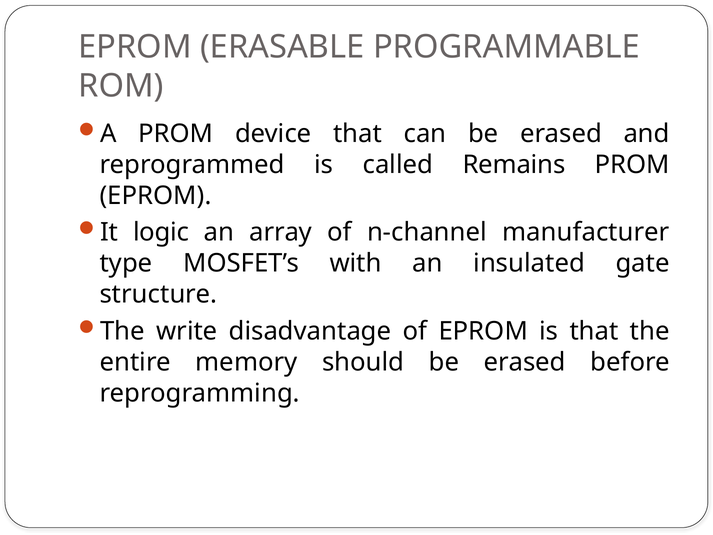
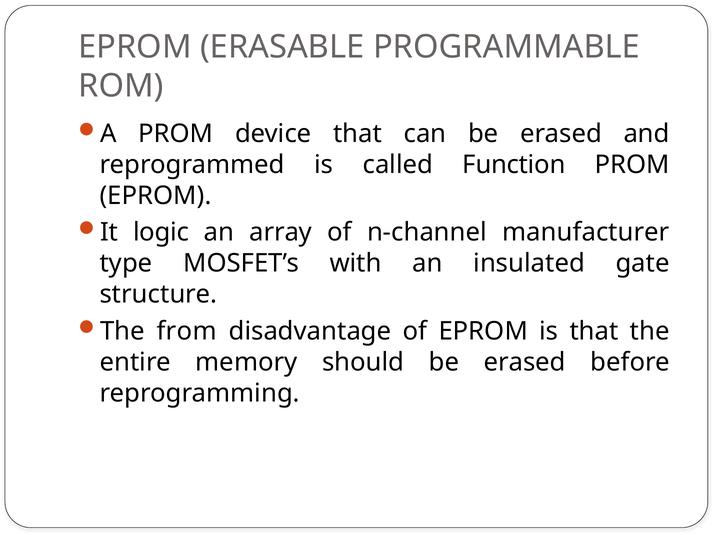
Remains: Remains -> Function (514, 165)
write: write -> from (187, 331)
